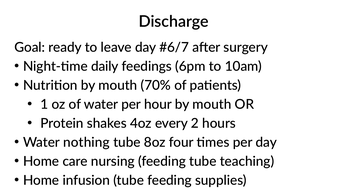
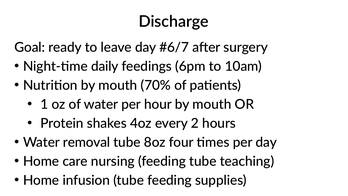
nothing: nothing -> removal (87, 142)
